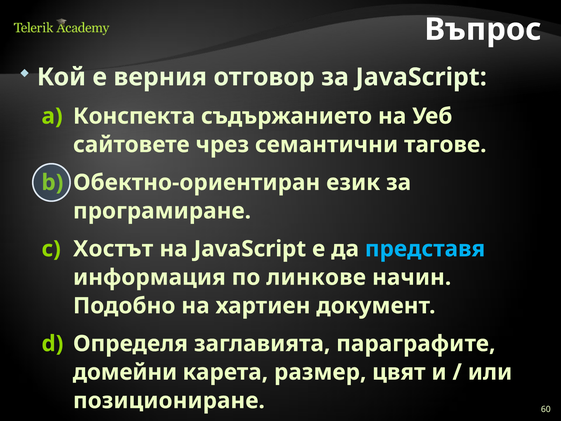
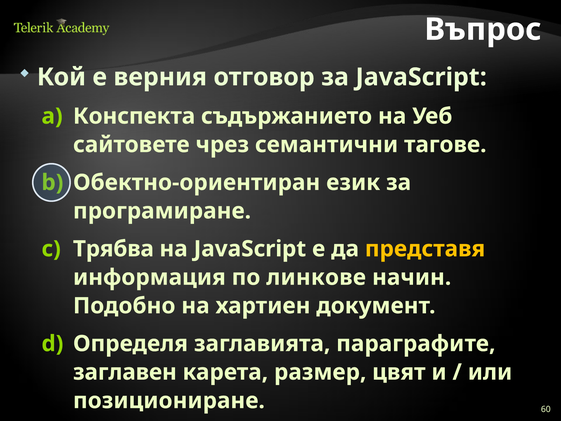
Хостът: Хостът -> Трябва (113, 249)
представя colour: light blue -> yellow (425, 249)
домейни: домейни -> заглавен (125, 372)
